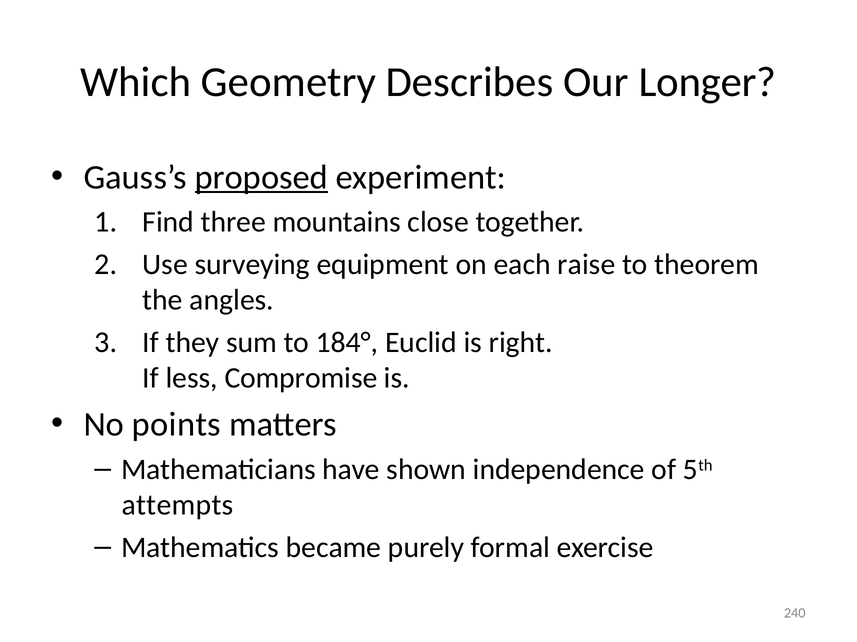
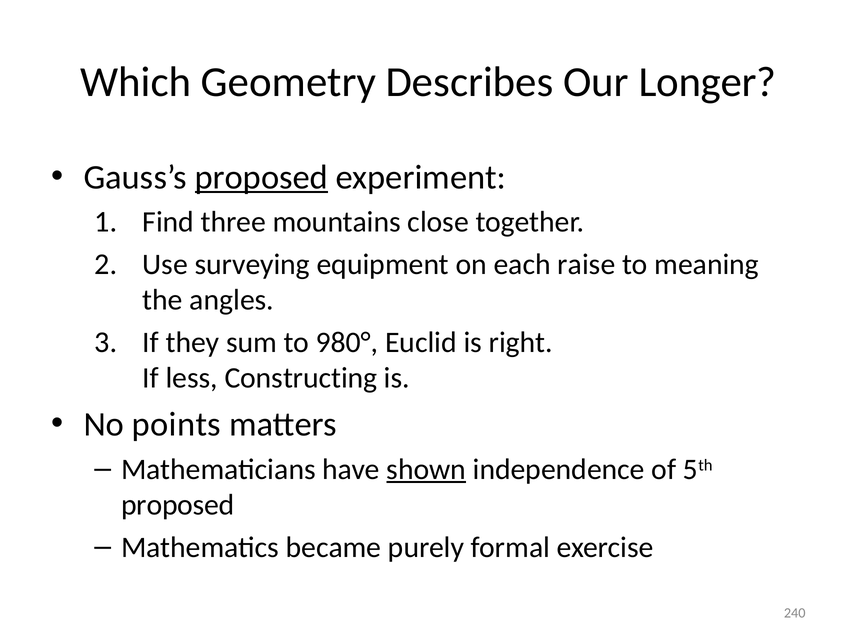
theorem: theorem -> meaning (707, 265)
184°: 184° -> 980° (347, 343)
Compromise: Compromise -> Constructing (301, 378)
shown underline: none -> present (426, 470)
attempts: attempts -> proposed (178, 506)
